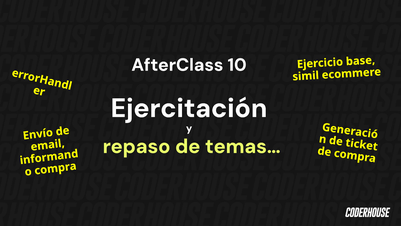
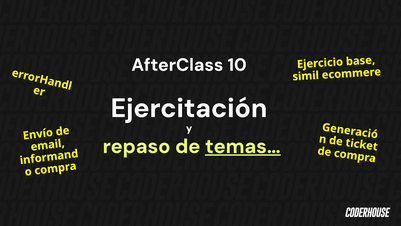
temas… underline: none -> present (243, 146)
